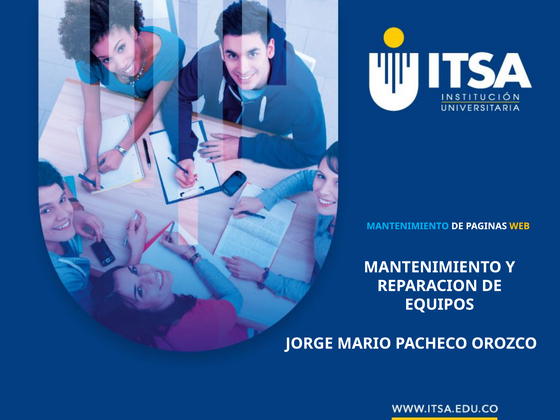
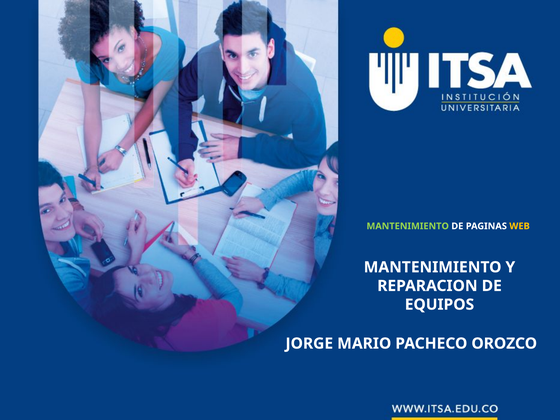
MANTENIMIENTO colour: light blue -> light green (408, 226)
